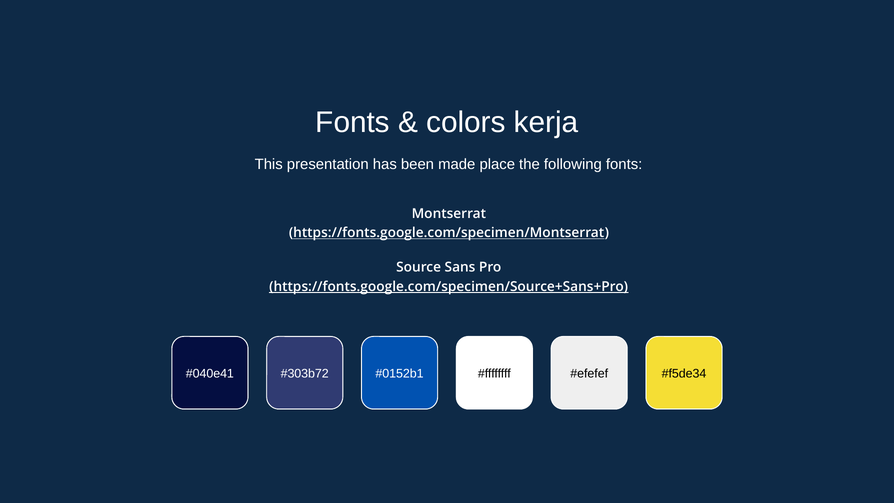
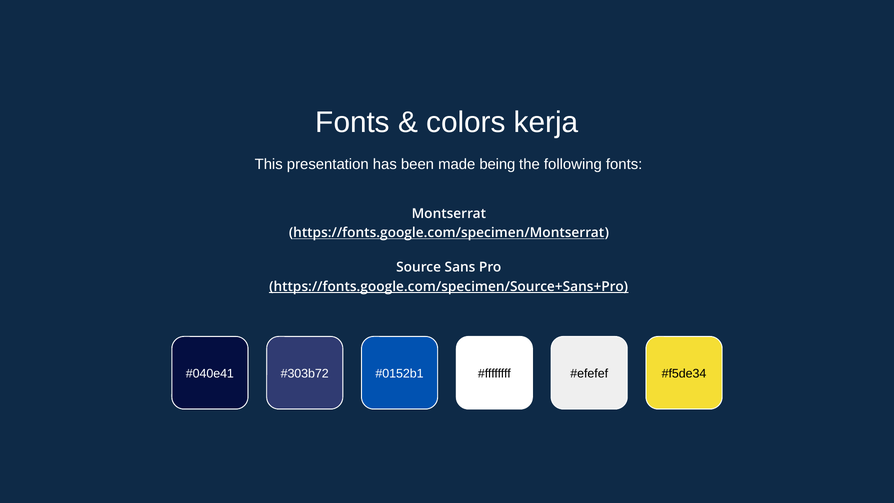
place: place -> being (497, 164)
